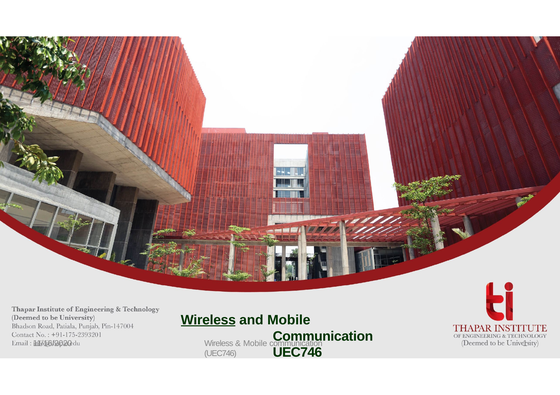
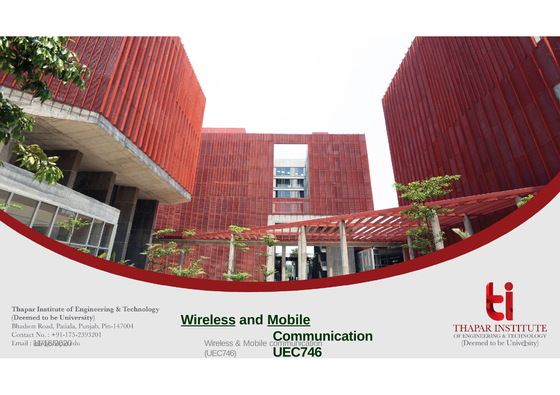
Mobile underline: none -> present (289, 321)
